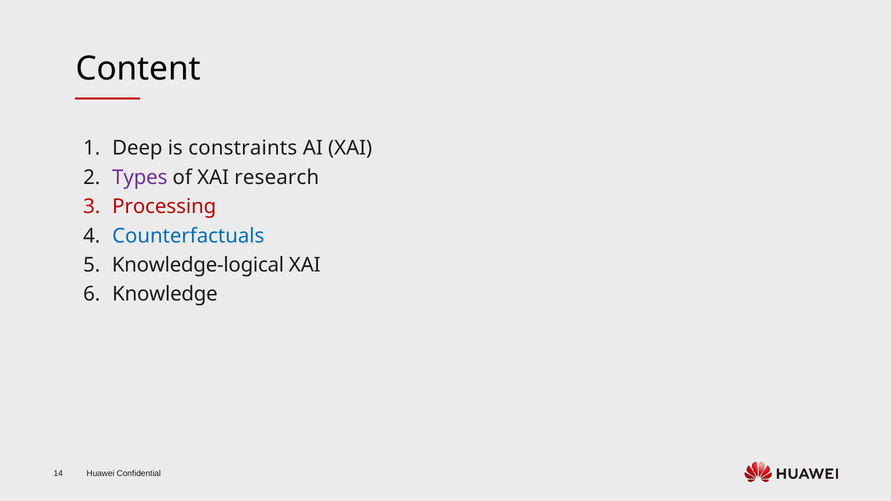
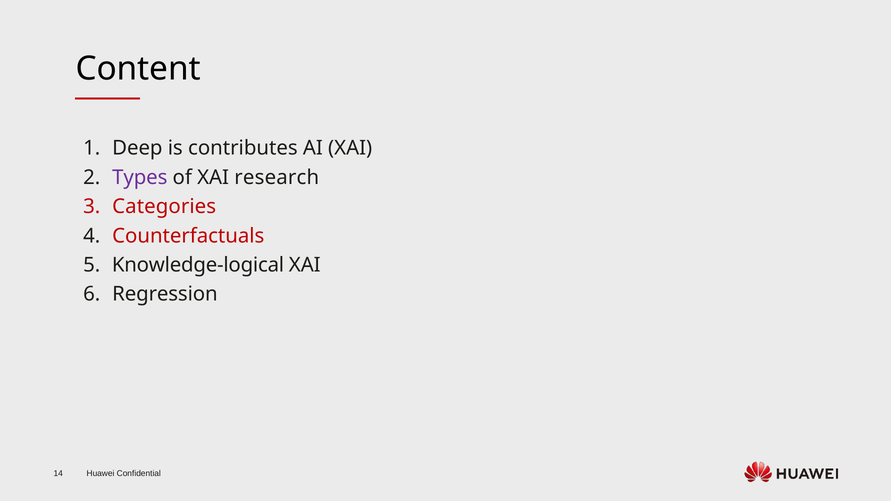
constraints: constraints -> contributes (243, 148)
Processing: Processing -> Categories (164, 207)
Counterfactuals colour: blue -> red (188, 236)
Knowledge: Knowledge -> Regression (165, 294)
